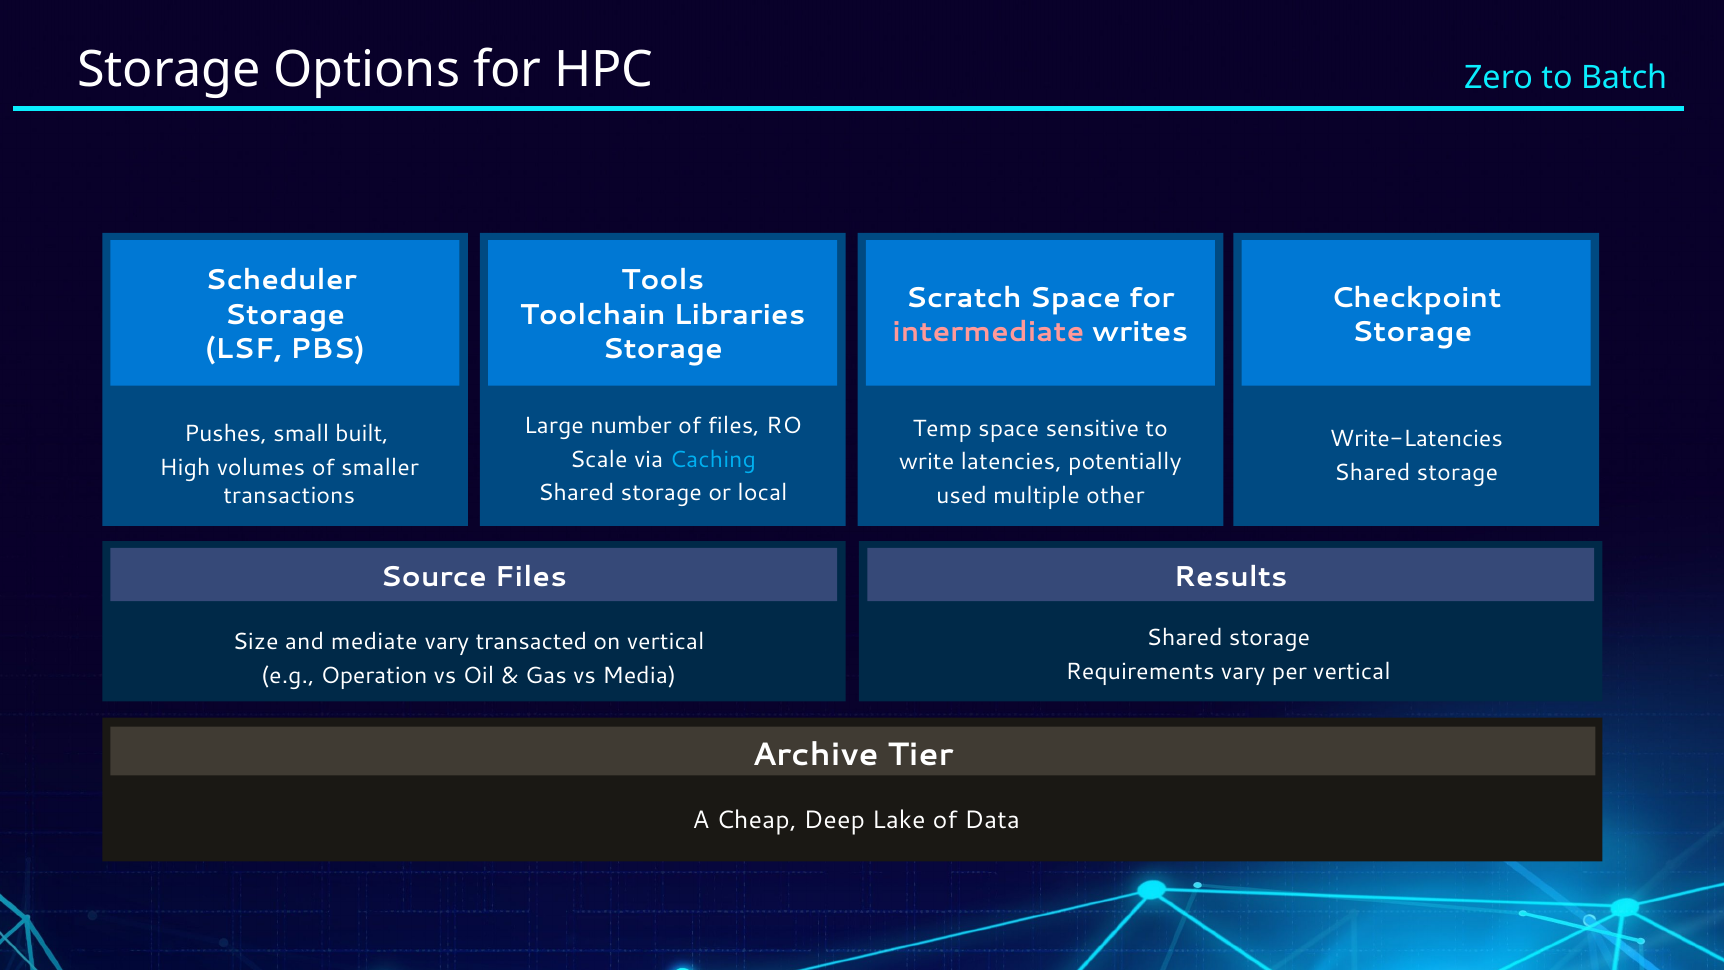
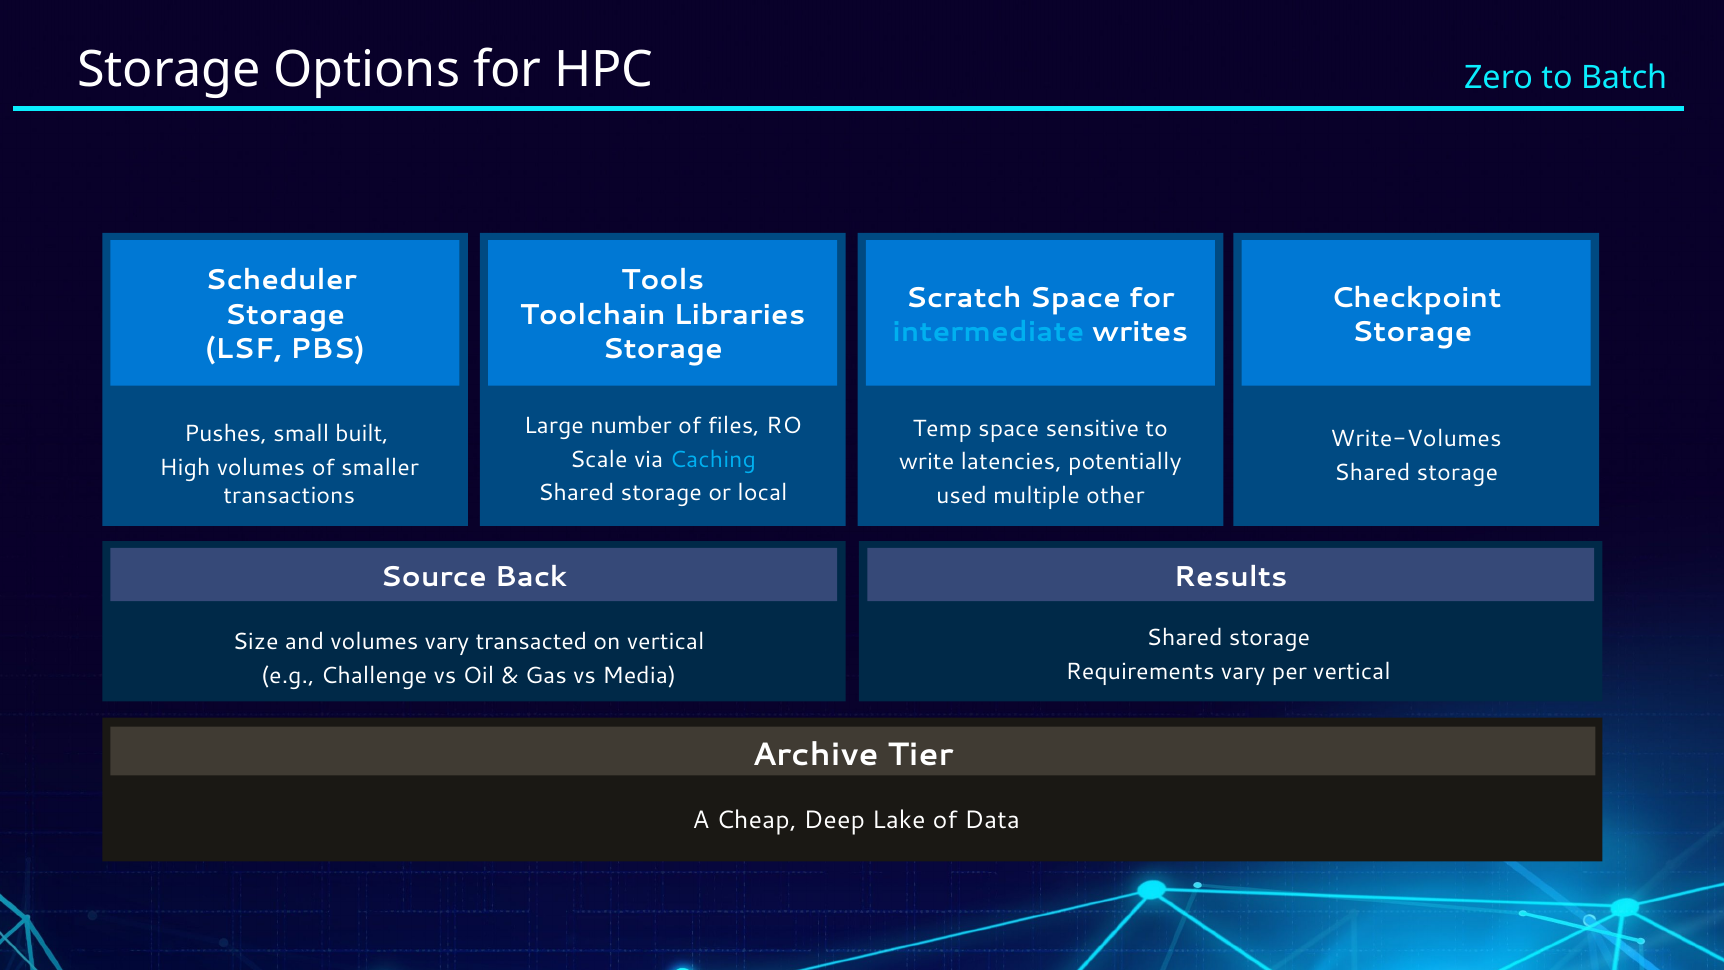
intermediate colour: pink -> light blue (988, 332)
Write-Latencies: Write-Latencies -> Write-Volumes (1416, 439)
Source Files: Files -> Back (531, 576)
and mediate: mediate -> volumes (374, 642)
Operation: Operation -> Challenge (374, 675)
